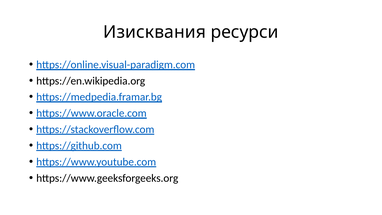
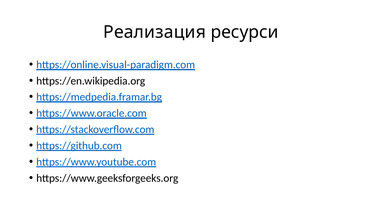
Изисквания: Изисквания -> Реализация (155, 32)
